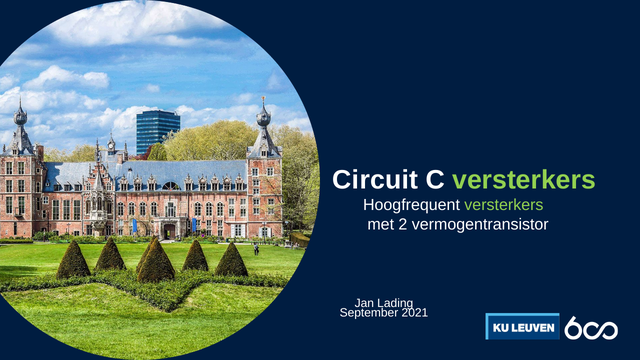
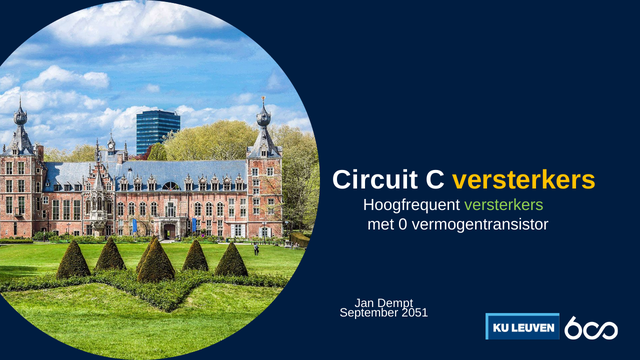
versterkers colour: light green -> yellow (524, 180)
2: 2 -> 0 (403, 224)
Lading: Lading -> Dempt (395, 303)
2021: 2021 -> 2051 (415, 313)
